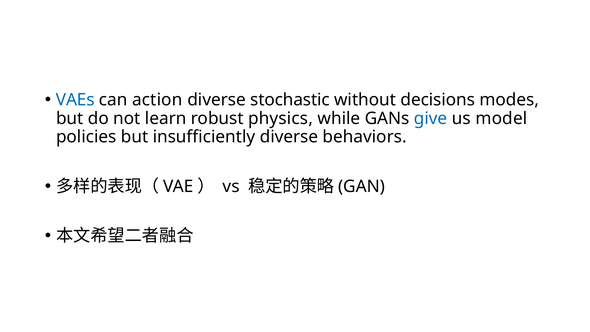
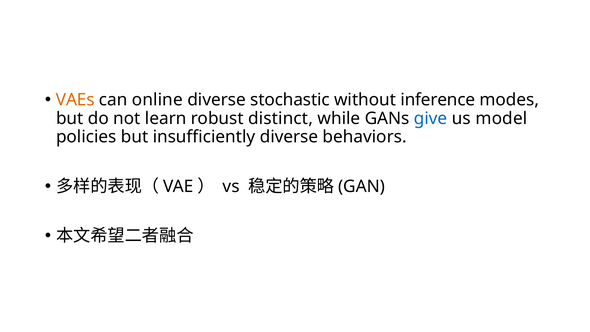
VAEs colour: blue -> orange (75, 100)
action: action -> online (157, 100)
decisions: decisions -> inference (438, 100)
physics: physics -> distinct (281, 118)
